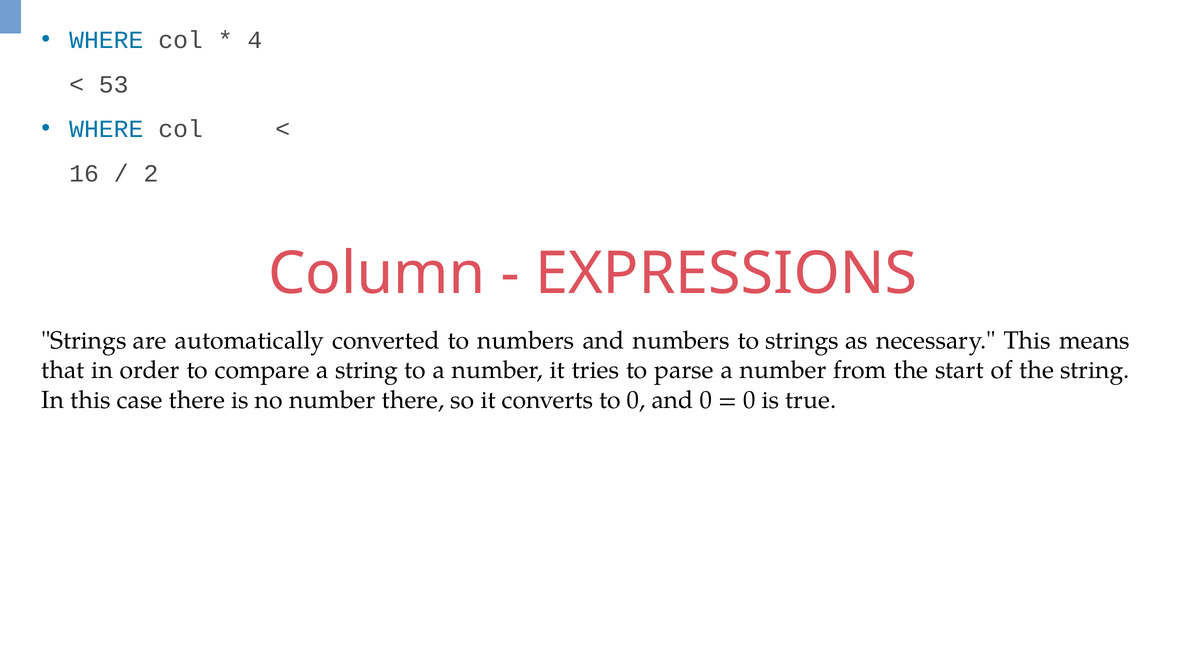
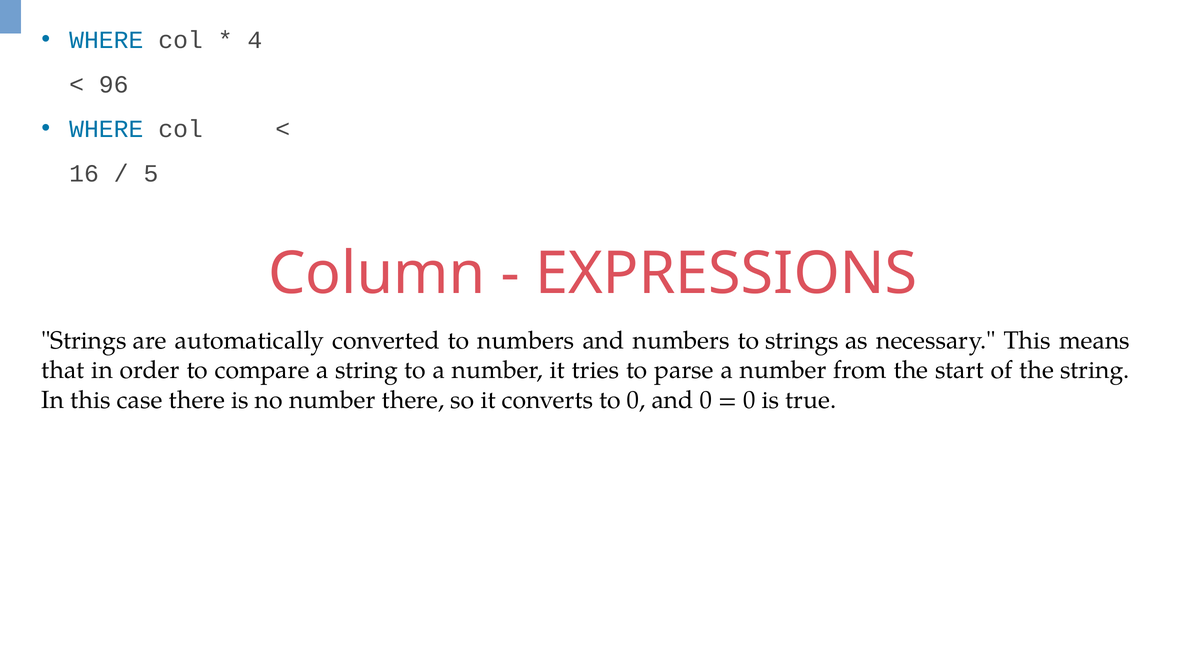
53: 53 -> 96 (114, 85)
2: 2 -> 5 (151, 173)
